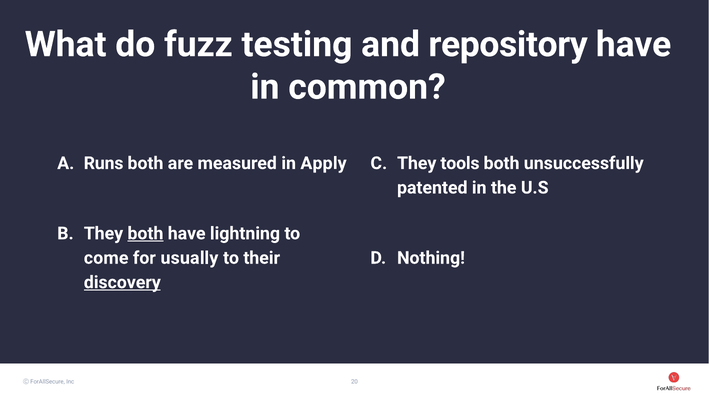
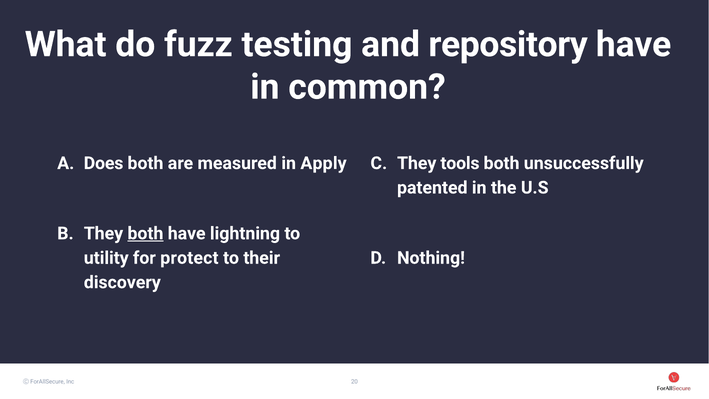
Runs: Runs -> Does (104, 163)
come: come -> utility (106, 258)
usually: usually -> protect (189, 258)
discovery underline: present -> none (122, 282)
